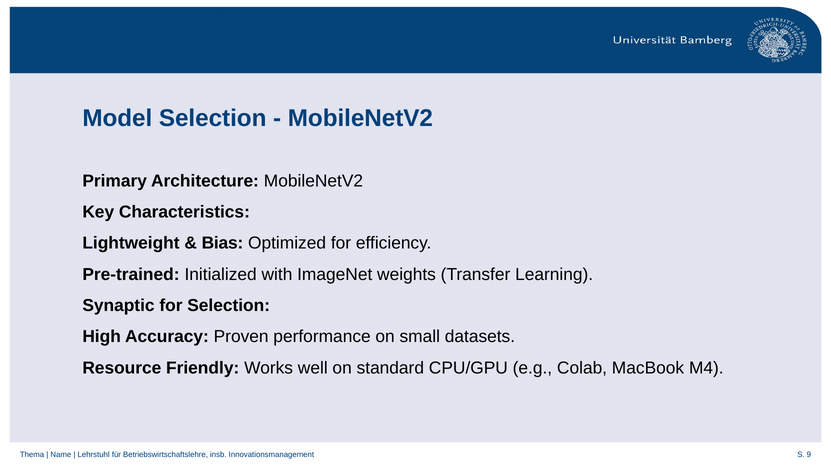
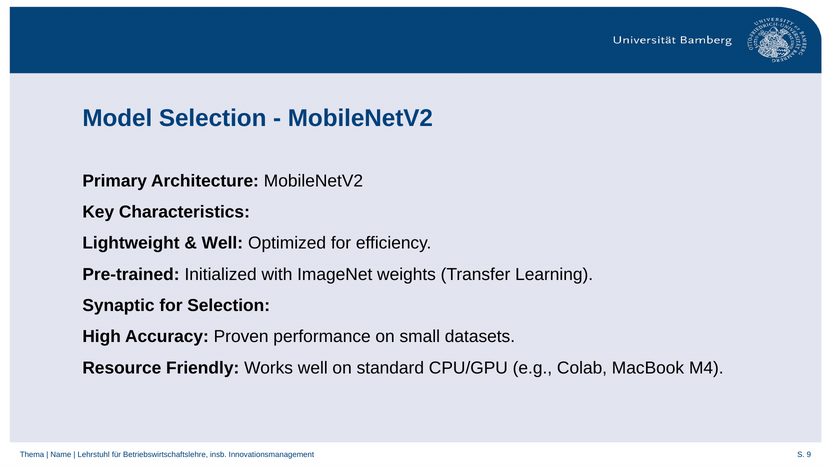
Bias: Bias -> Well (222, 243)
